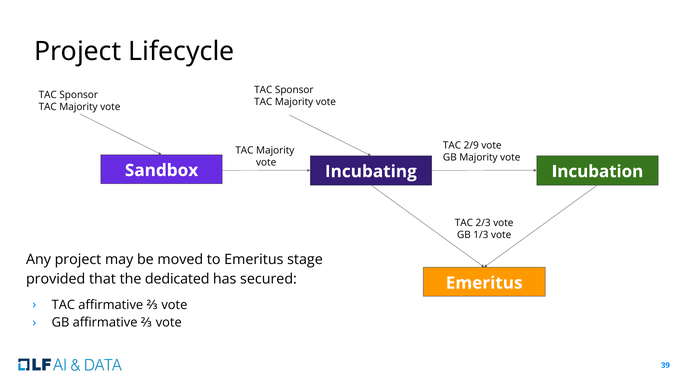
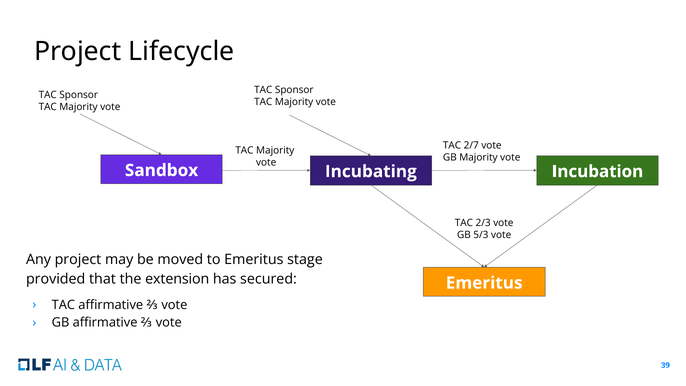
2/9: 2/9 -> 2/7 (471, 145)
1/3: 1/3 -> 5/3 (481, 235)
dedicated: dedicated -> extension (177, 279)
